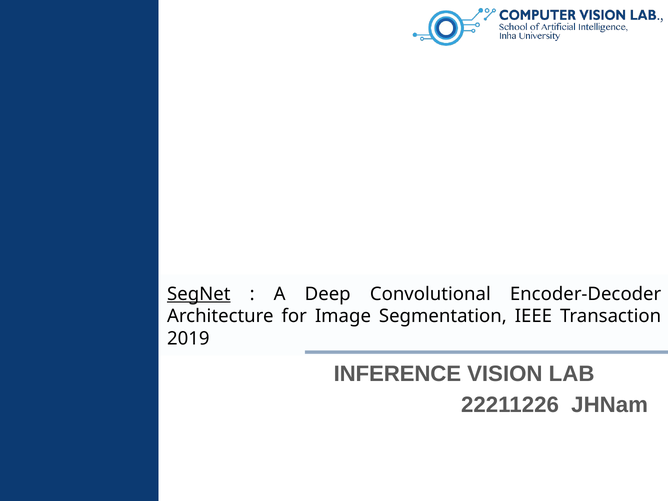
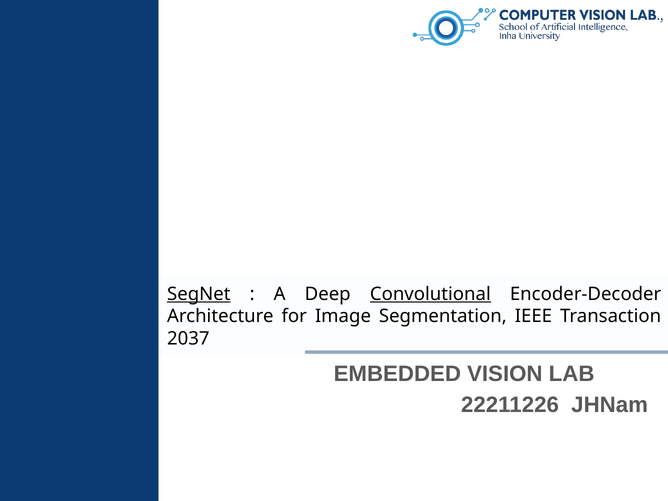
Convolutional underline: none -> present (430, 294)
2019: 2019 -> 2037 (188, 339)
INFERENCE: INFERENCE -> EMBEDDED (397, 374)
